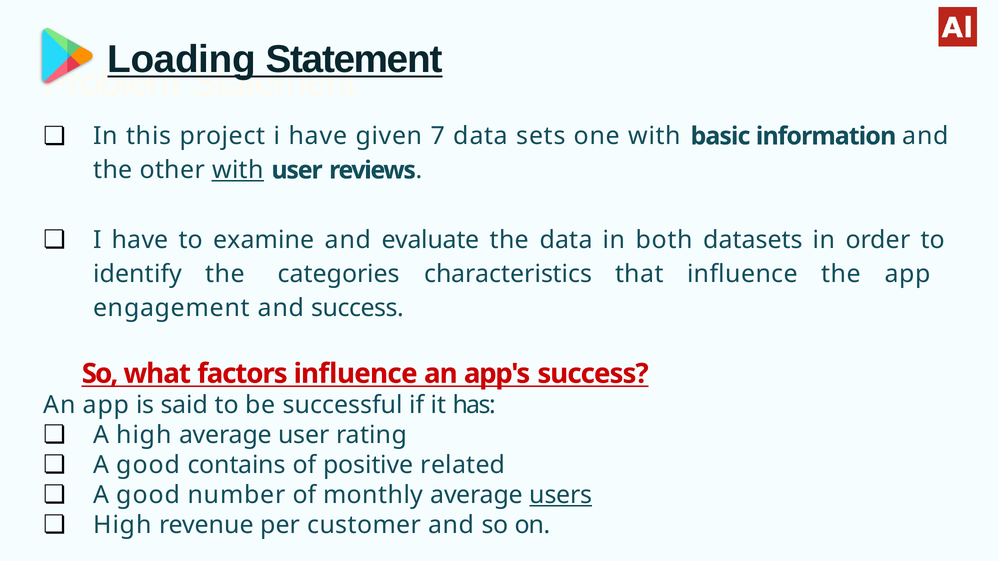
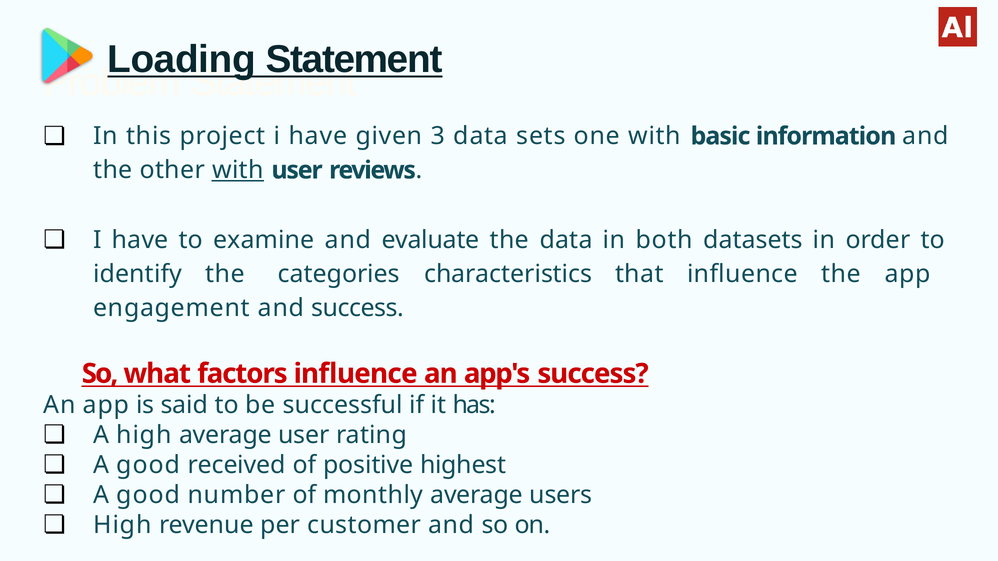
7: 7 -> 3 (438, 136)
contains: contains -> received (237, 465)
related: related -> highest (463, 465)
users underline: present -> none (561, 495)
